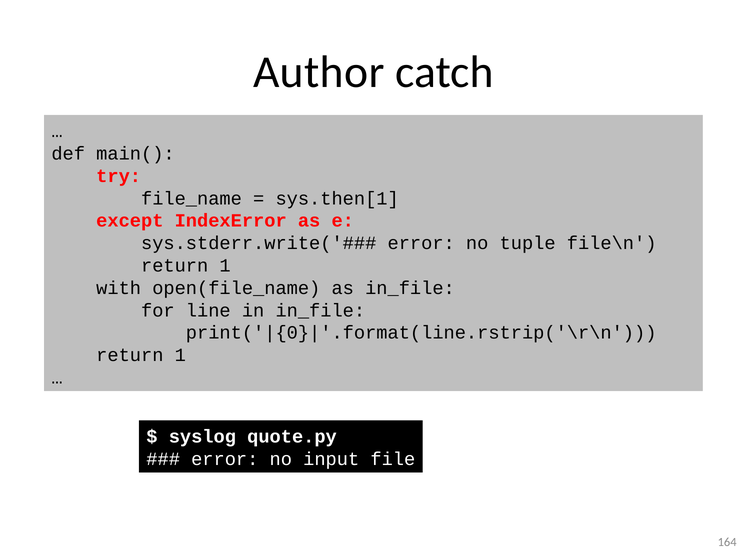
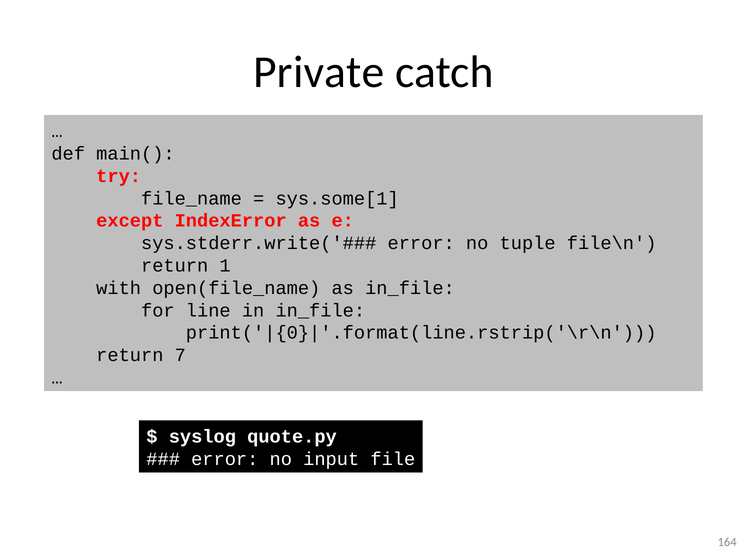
Author: Author -> Private (319, 72)
sys.then[1: sys.then[1 -> sys.some[1 (337, 198)
1: 1 -> 7 (180, 355)
